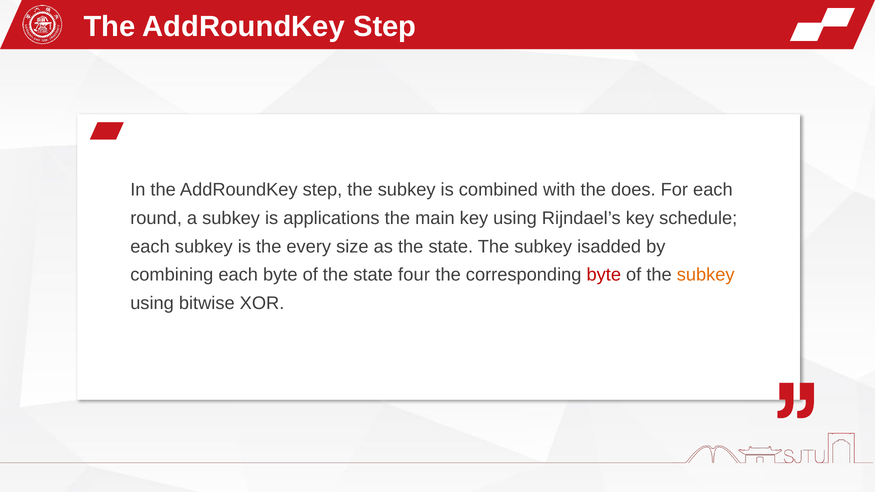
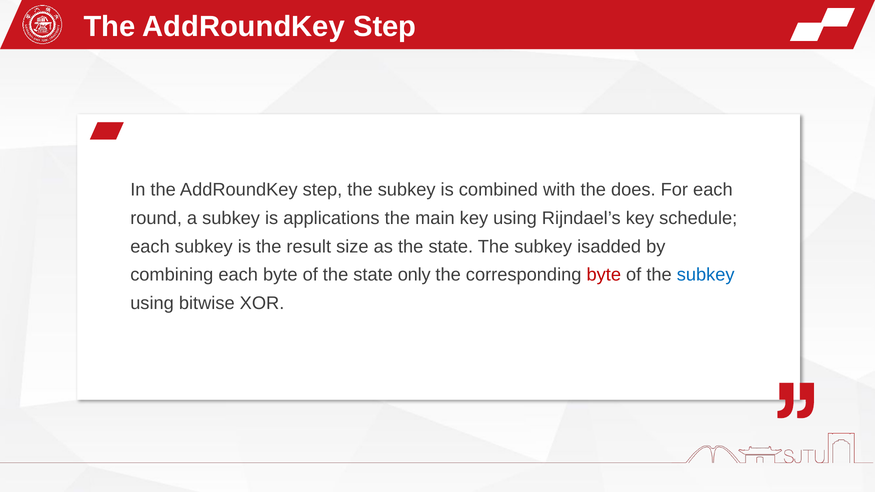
every: every -> result (309, 247)
four: four -> only (414, 275)
subkey colour: orange -> blue (706, 275)
